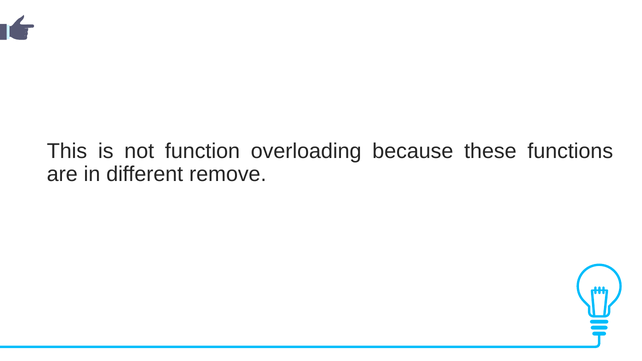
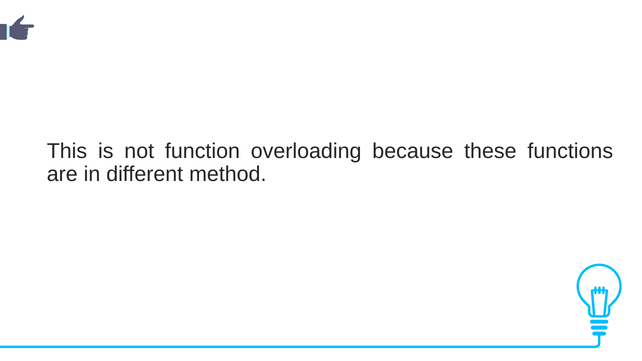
remove: remove -> method (228, 174)
